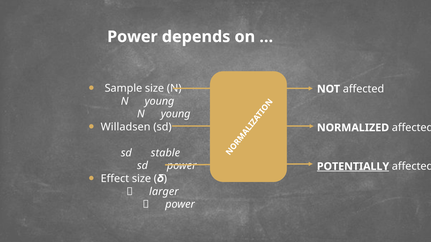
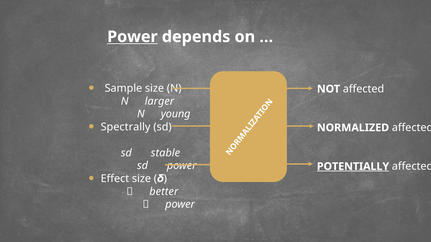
Power underline: none -> present (132, 37)
young: young -> larger (159, 101)
Willadsen: Willadsen -> Spectrally (126, 127)
larger: larger -> better (164, 192)
